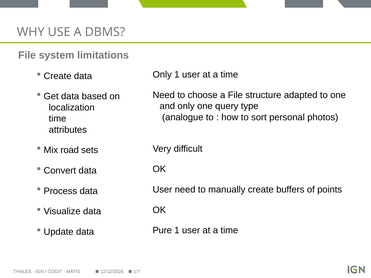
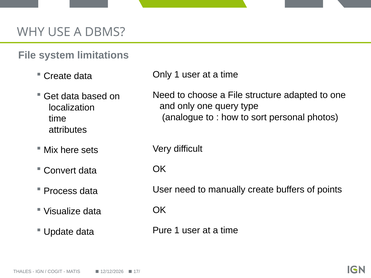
road: road -> here (70, 150)
